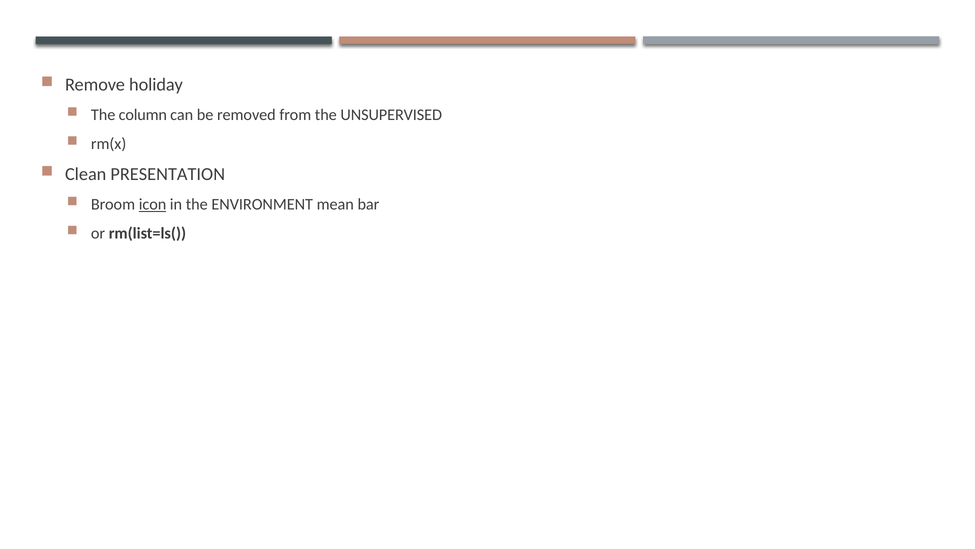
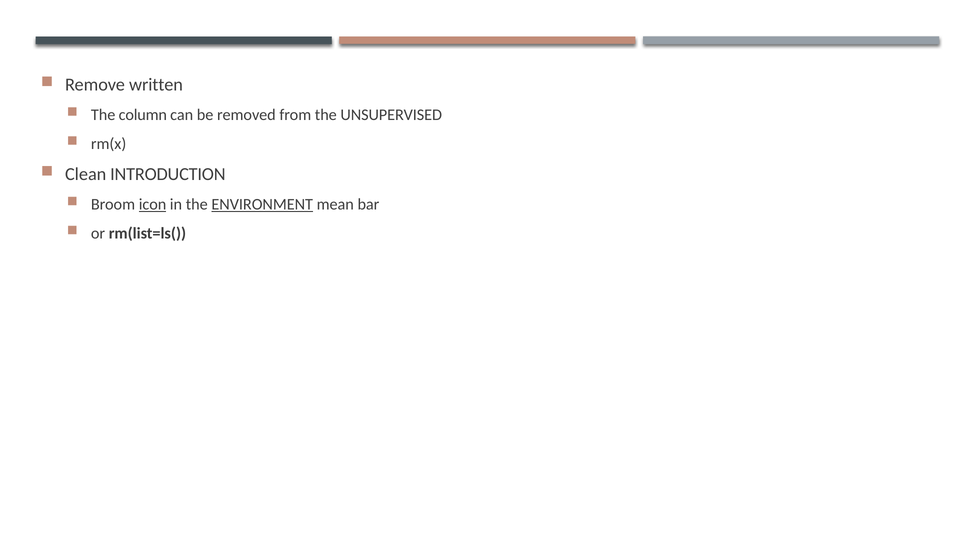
holiday: holiday -> written (156, 85)
PRESENTATION: PRESENTATION -> INTRODUCTION (168, 174)
ENVIRONMENT underline: none -> present (262, 204)
